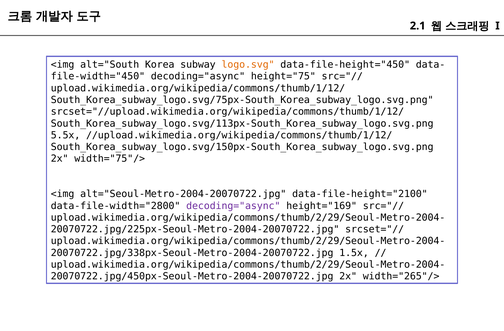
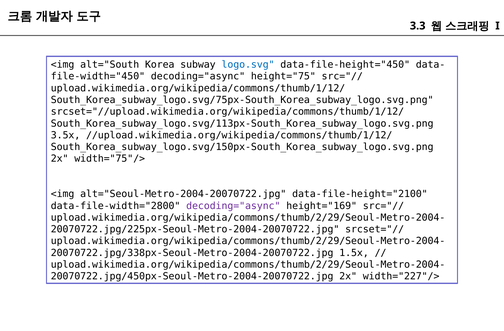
2.1: 2.1 -> 3.3 (418, 26)
logo.svg colour: orange -> blue (248, 65)
5.5x: 5.5x -> 3.5x (66, 135)
width="265"/>: width="265"/> -> width="227"/> (401, 276)
